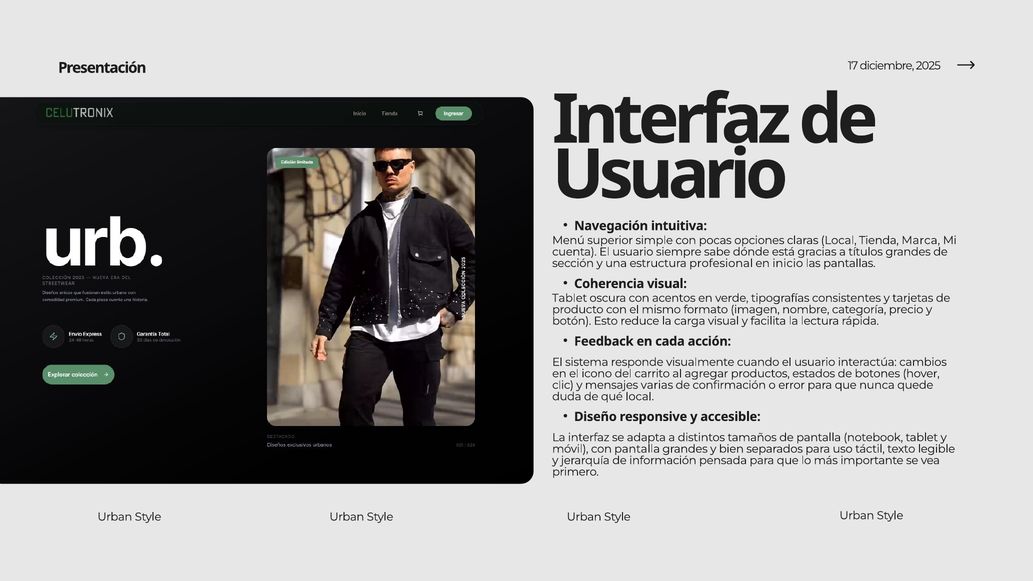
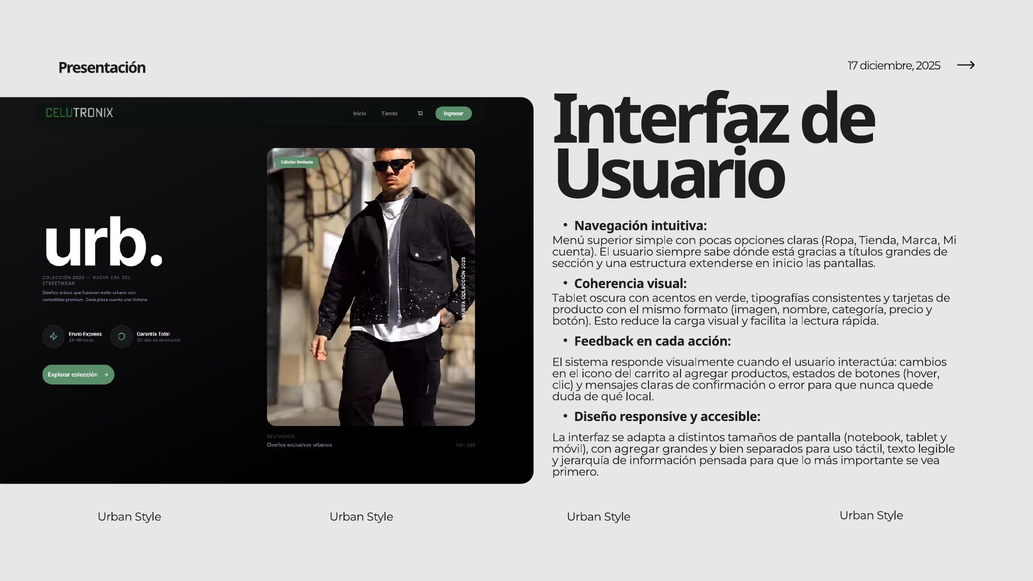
claras Local: Local -> Ropa (839, 240)
profesional: profesional -> extenderse (721, 263)
mensajes varias: varias -> claras (657, 385)
con pantalla: pantalla -> agregar (637, 449)
